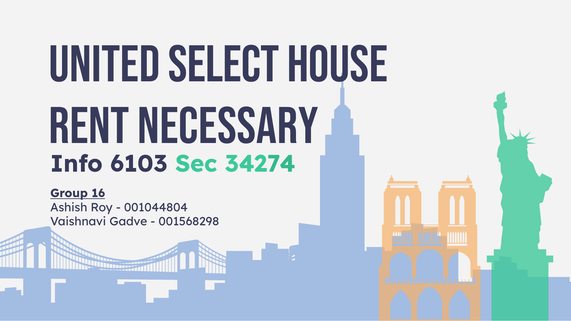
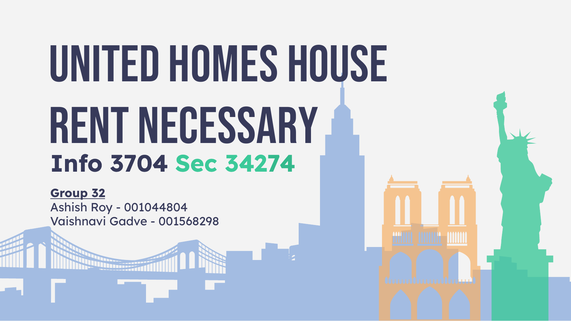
select: select -> homes (223, 64)
6103: 6103 -> 3704 (139, 164)
16: 16 -> 32 (98, 193)
